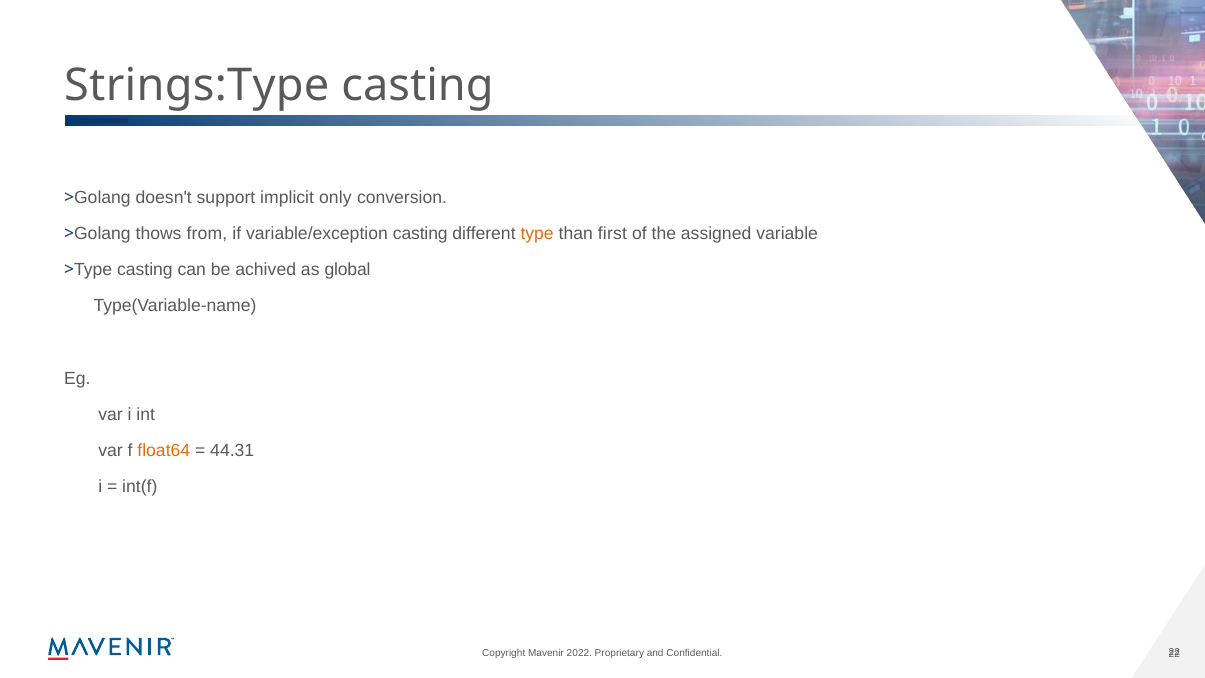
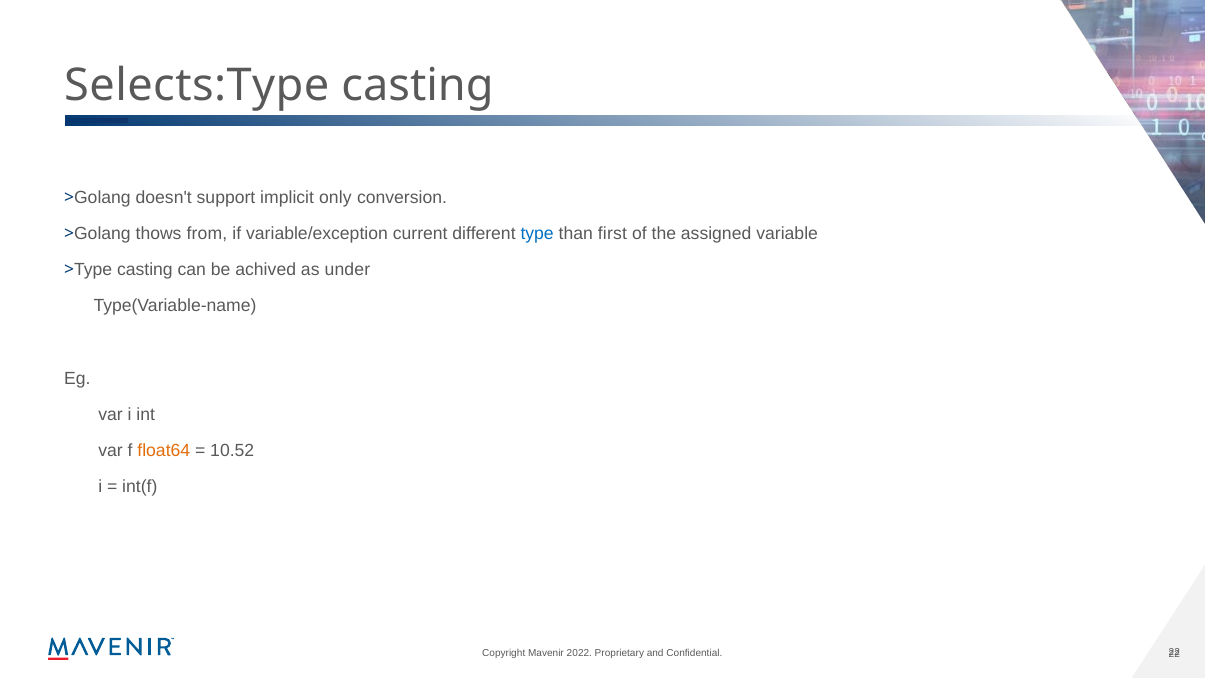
Strings:Type: Strings:Type -> Selects:Type (197, 86)
variable/exception casting: casting -> current (420, 234)
type colour: orange -> blue (537, 234)
global: global -> under (347, 270)
44.31: 44.31 -> 10.52 (232, 451)
